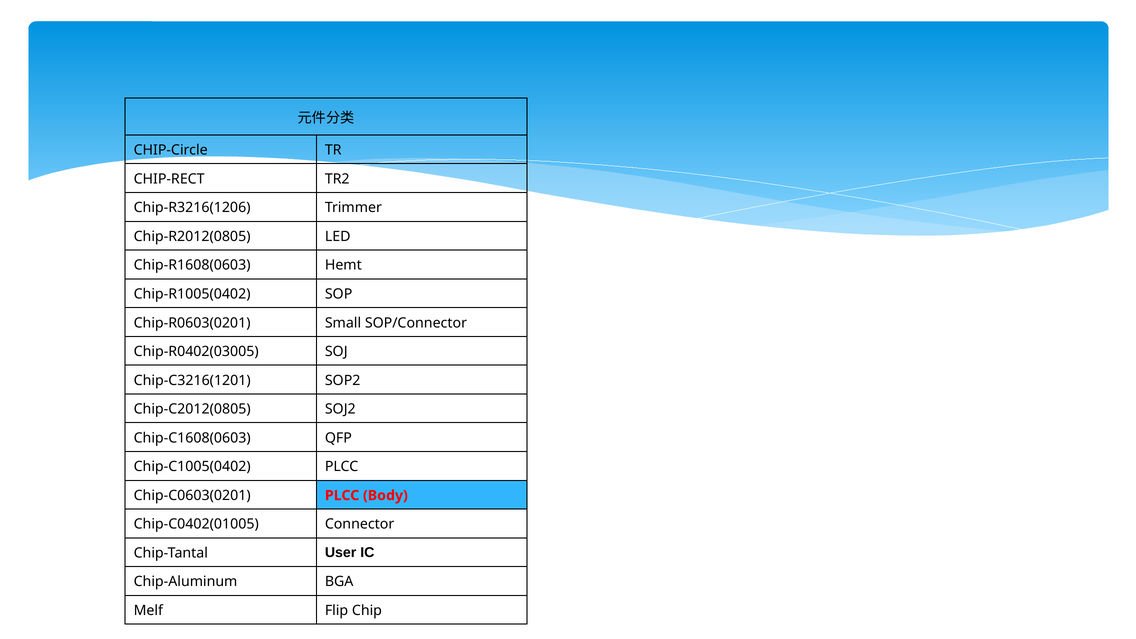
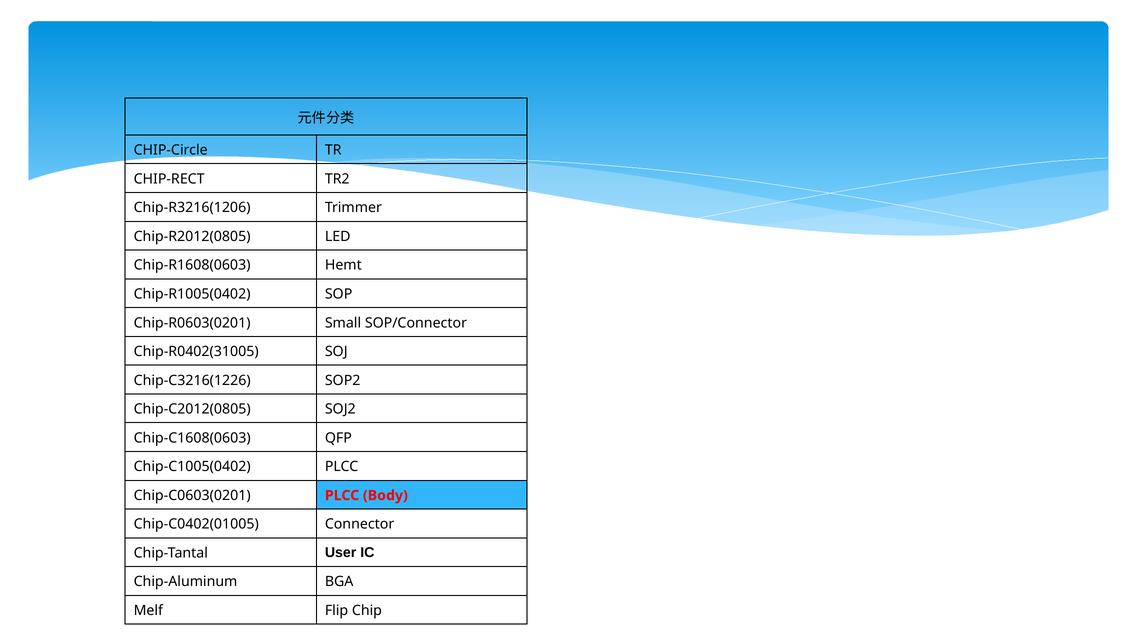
Chip-R0402(03005: Chip-R0402(03005 -> Chip-R0402(31005 (196, 352)
Chip-C3216(1201: Chip-C3216(1201 -> Chip-C3216(1226 (192, 380)
